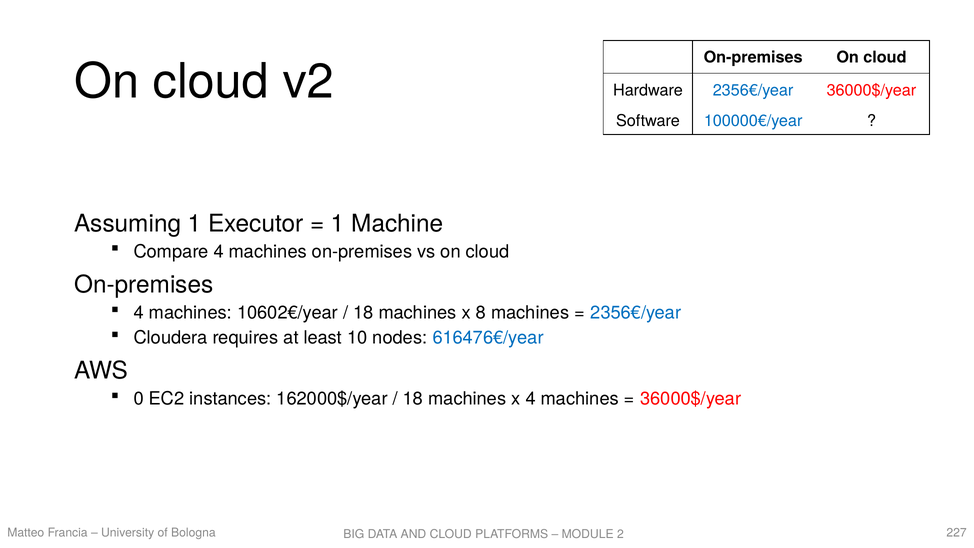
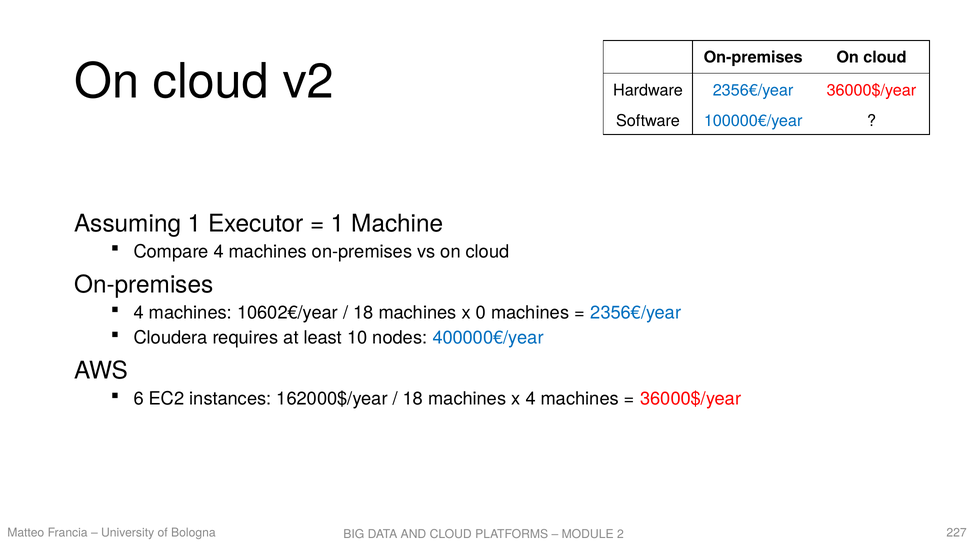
8: 8 -> 0 (481, 313)
616476€/year: 616476€/year -> 400000€/year (488, 338)
0: 0 -> 6 (139, 399)
